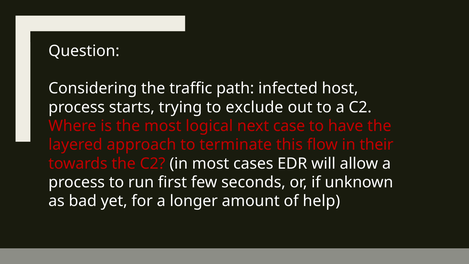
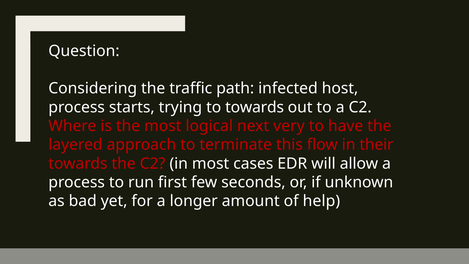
to exclude: exclude -> towards (255, 107)
case: case -> very (289, 126)
